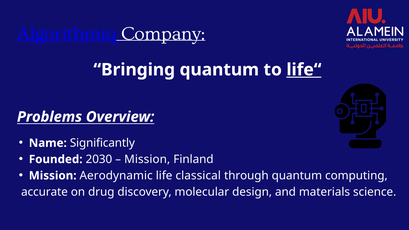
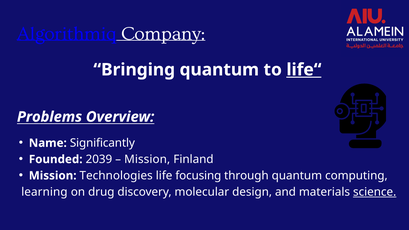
2030: 2030 -> 2039 (99, 159)
Aerodynamic: Aerodynamic -> Technologies (116, 176)
classical: classical -> focusing (198, 176)
accurate: accurate -> learning (44, 192)
science underline: none -> present (375, 192)
